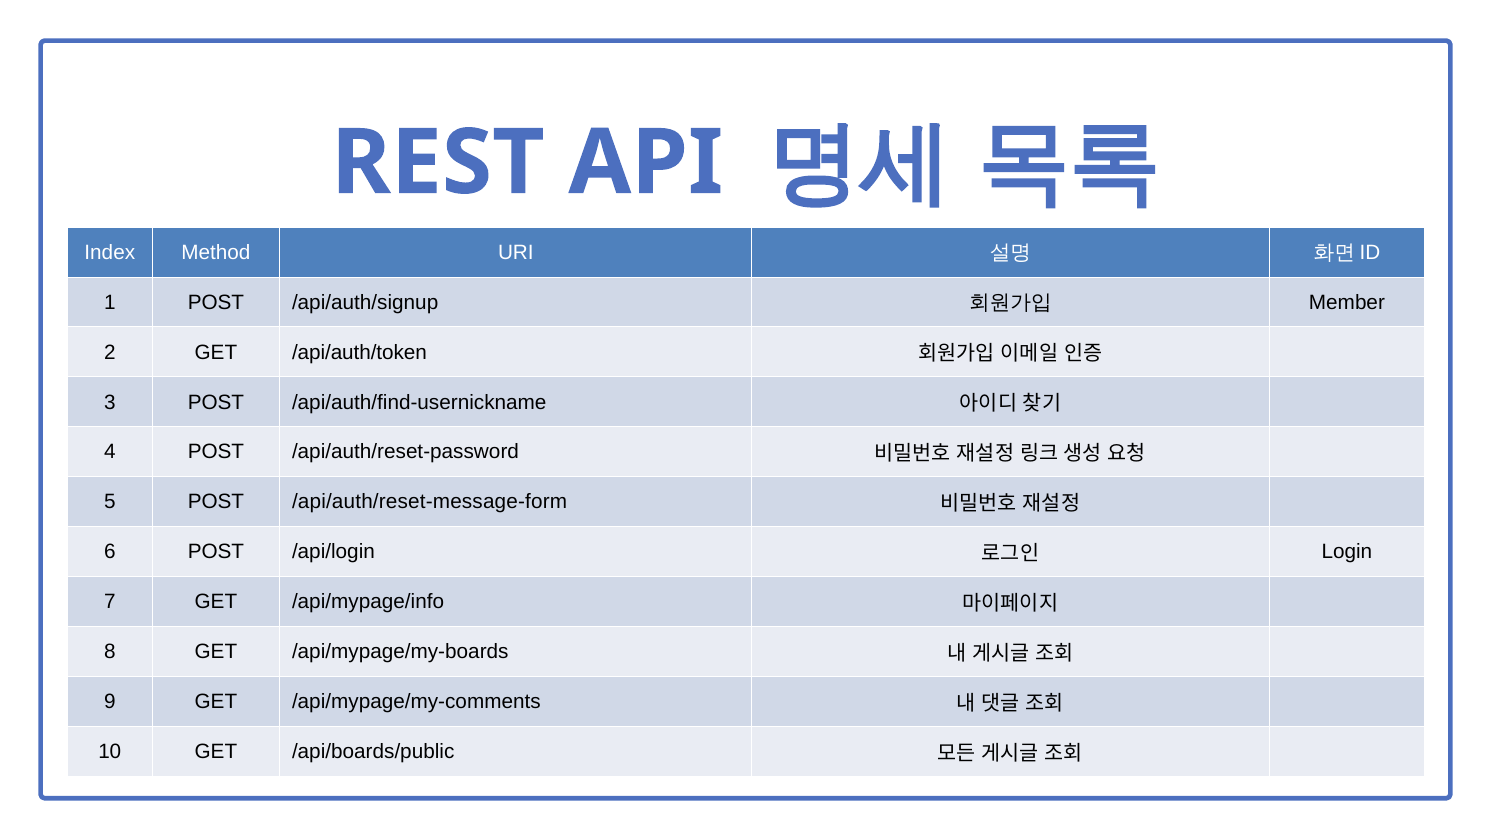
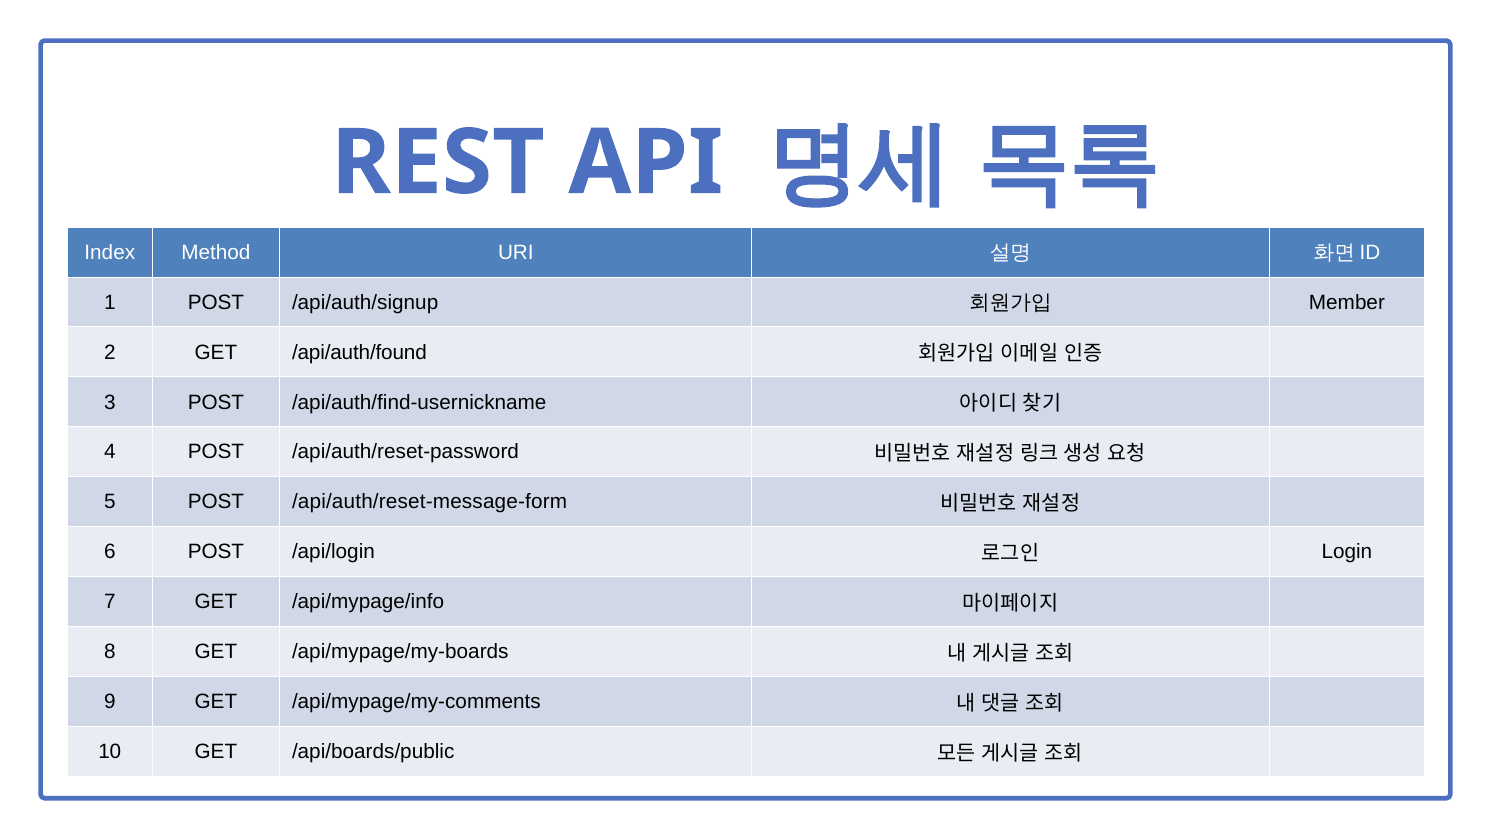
/api/auth/token: /api/auth/token -> /api/auth/found (359, 352)
